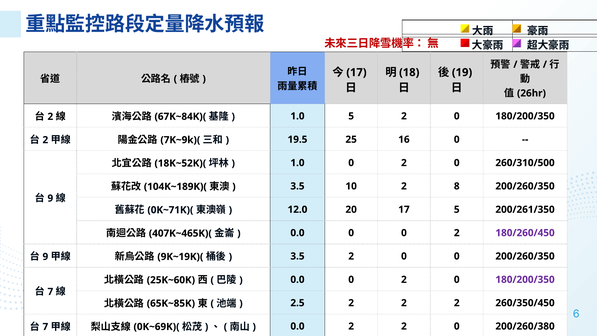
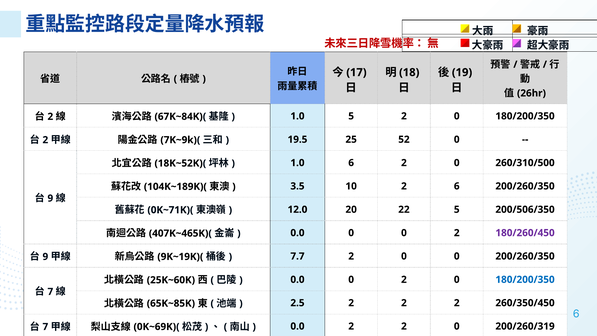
16: 16 -> 52 (404, 139)
1.0 0: 0 -> 6 (351, 163)
2 8: 8 -> 6 (457, 186)
20 17: 17 -> 22 (404, 209)
200/261/350: 200/261/350 -> 200/506/350 (525, 209)
3.5: 3.5 -> 7.7 (297, 256)
180/200/350 colour: purple -> blue (525, 279)
200/260/380: 200/260/380 -> 200/260/319 (525, 326)
